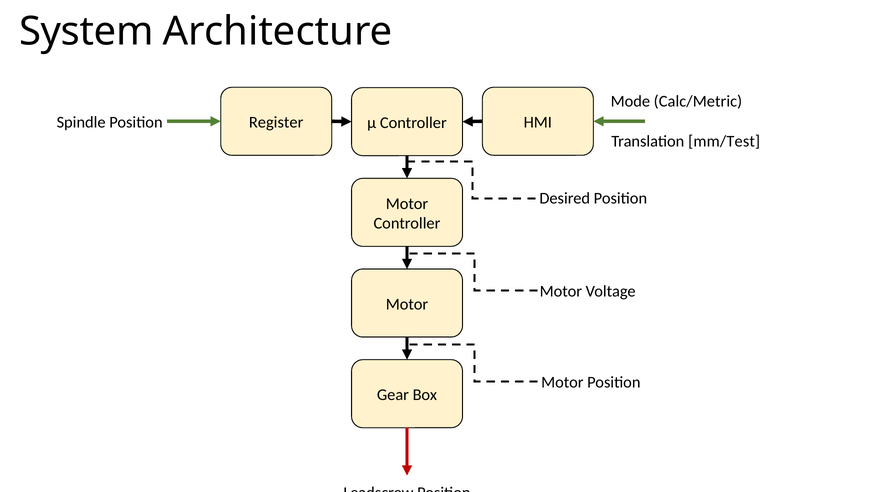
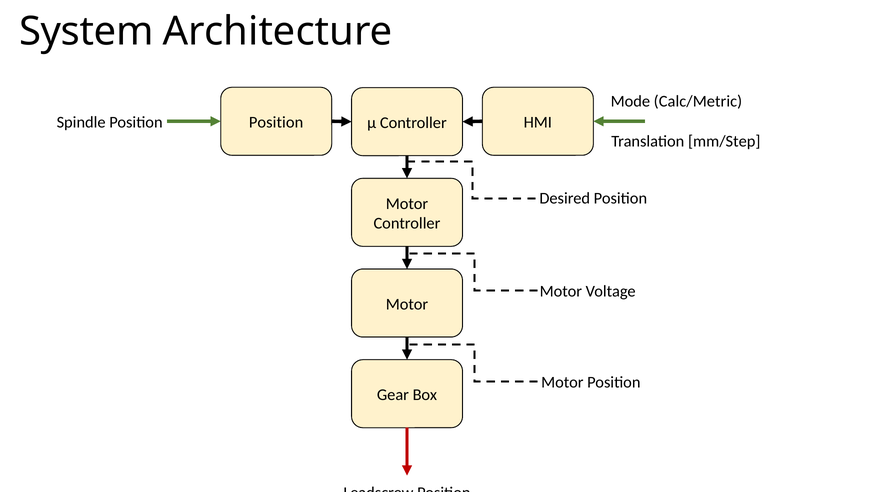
Register: Register -> Position (276, 122)
mm/Test: mm/Test -> mm/Step (724, 142)
